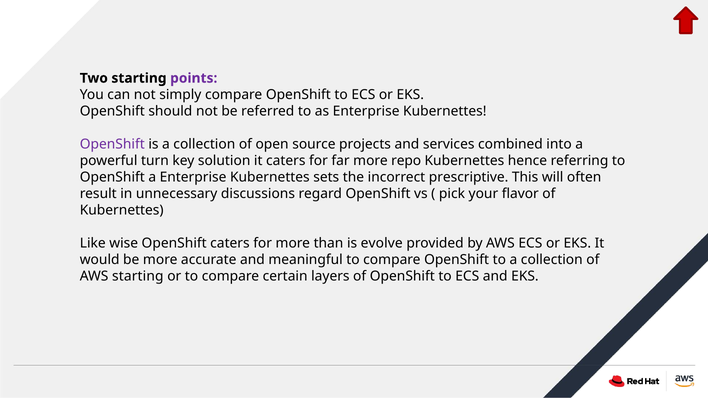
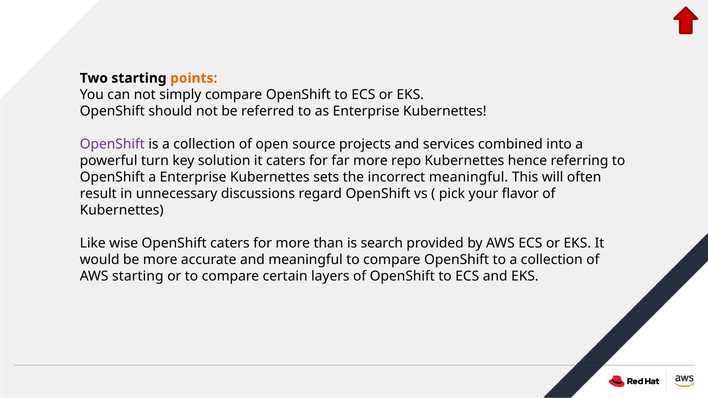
points colour: purple -> orange (194, 78)
incorrect prescriptive: prescriptive -> meaningful (469, 177)
evolve: evolve -> search (382, 244)
